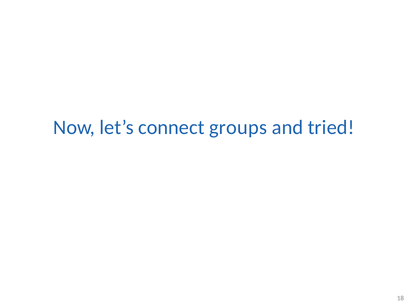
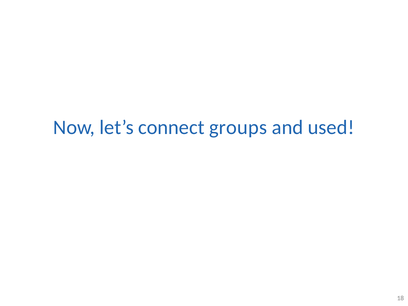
tried: tried -> used (331, 127)
